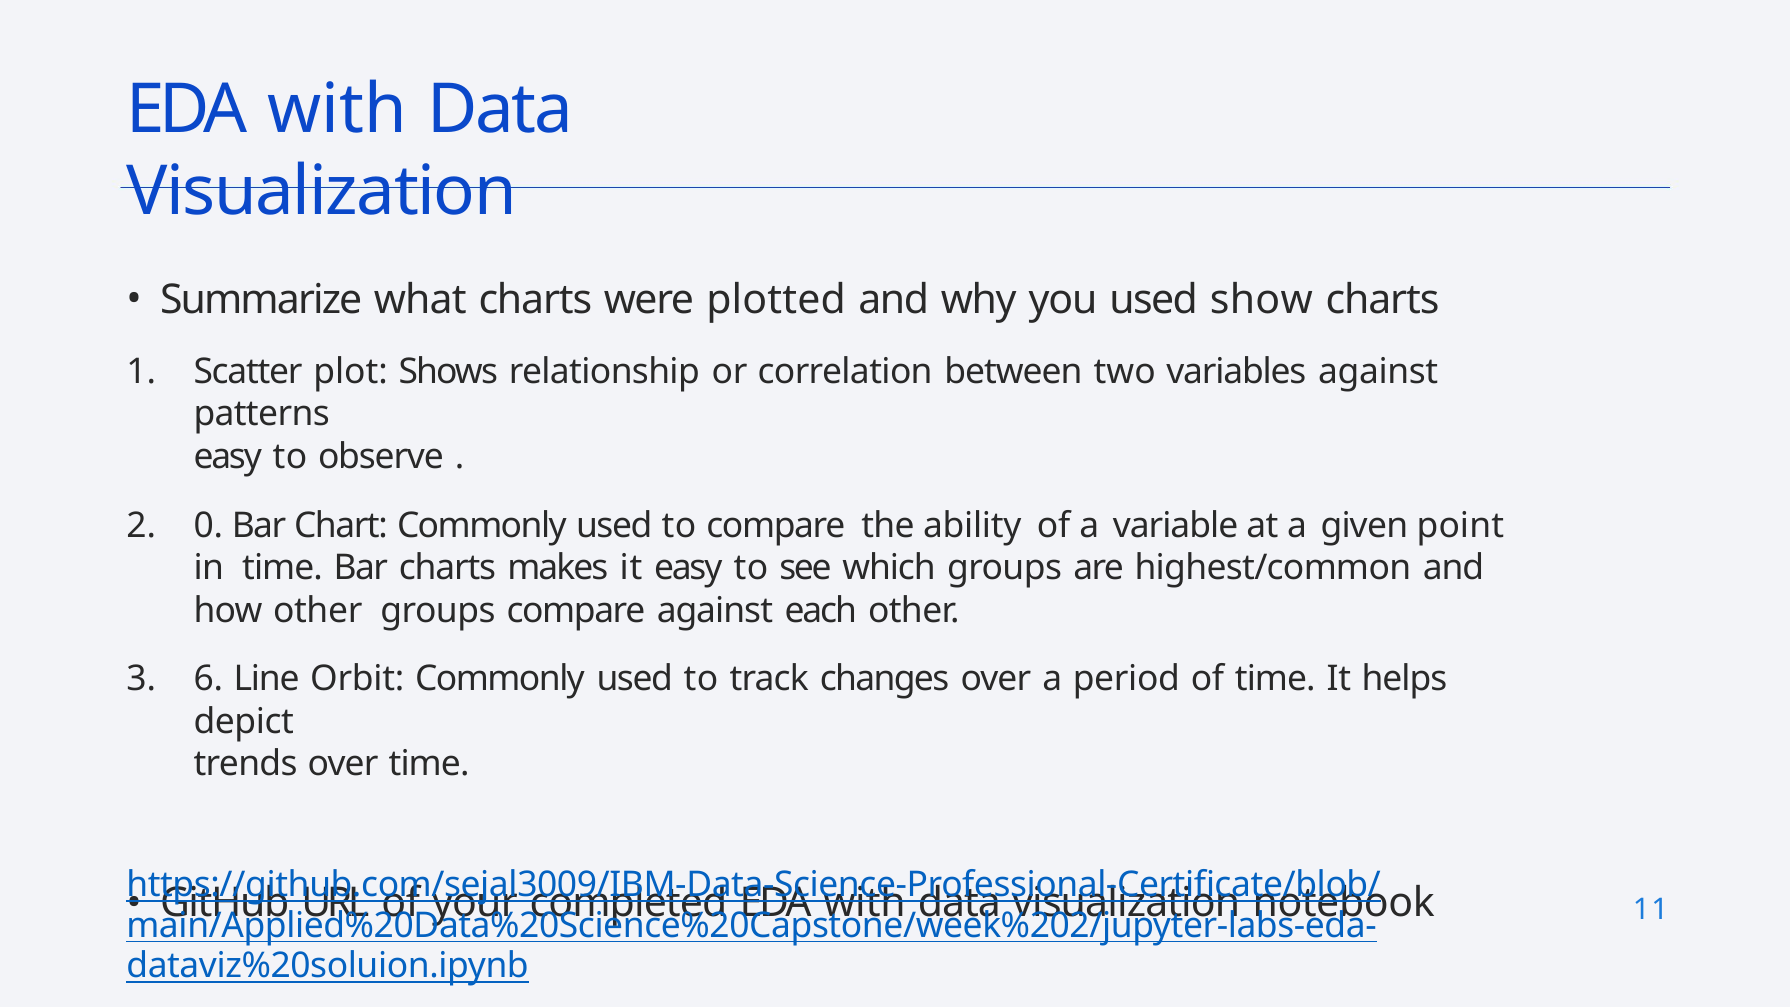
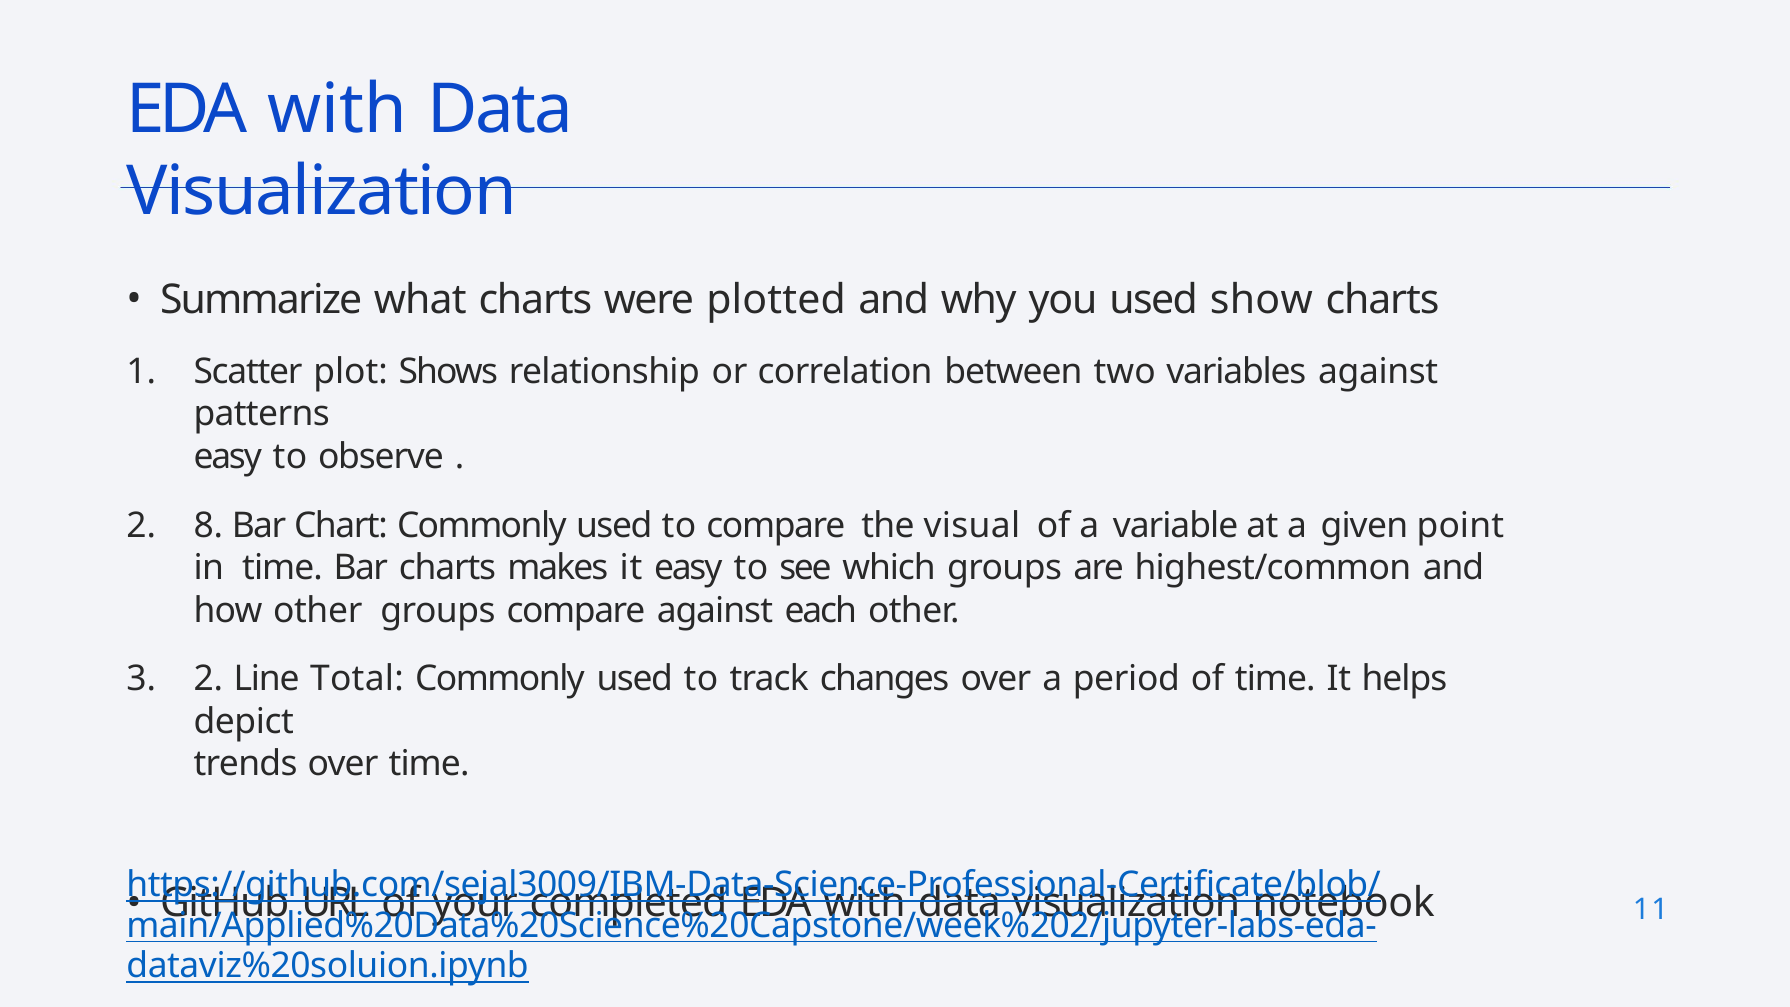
0: 0 -> 8 (208, 525)
ability: ability -> visual (972, 525)
3 6: 6 -> 2 (208, 679)
Orbit: Orbit -> Total (357, 679)
